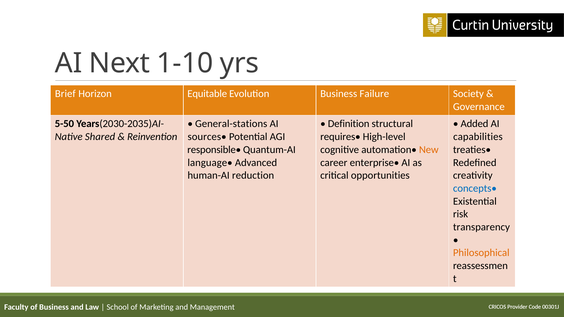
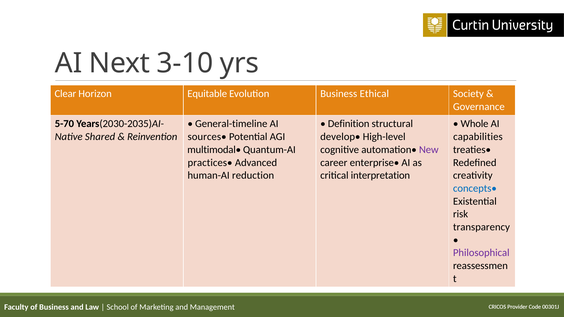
1-10: 1-10 -> 3-10 (185, 63)
Brief: Brief -> Clear (65, 94)
Failure: Failure -> Ethical (374, 94)
5-50: 5-50 -> 5-70 (64, 124)
General-stations: General-stations -> General-timeline (231, 124)
Added: Added -> Whole (475, 124)
requires•: requires• -> develop• (340, 137)
responsible•: responsible• -> multimodal• (214, 150)
New colour: orange -> purple (429, 150)
language•: language• -> practices• (210, 163)
opportunities: opportunities -> interpretation (380, 176)
Philosophical colour: orange -> purple (481, 253)
